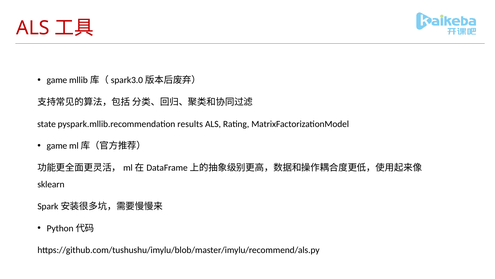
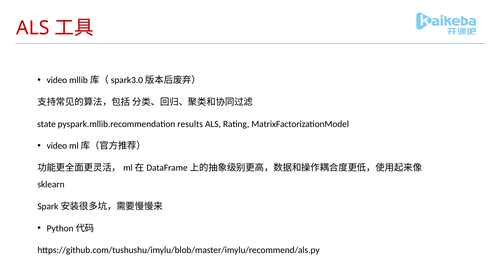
game: game -> video (57, 80)
game: game -> video (57, 146)
